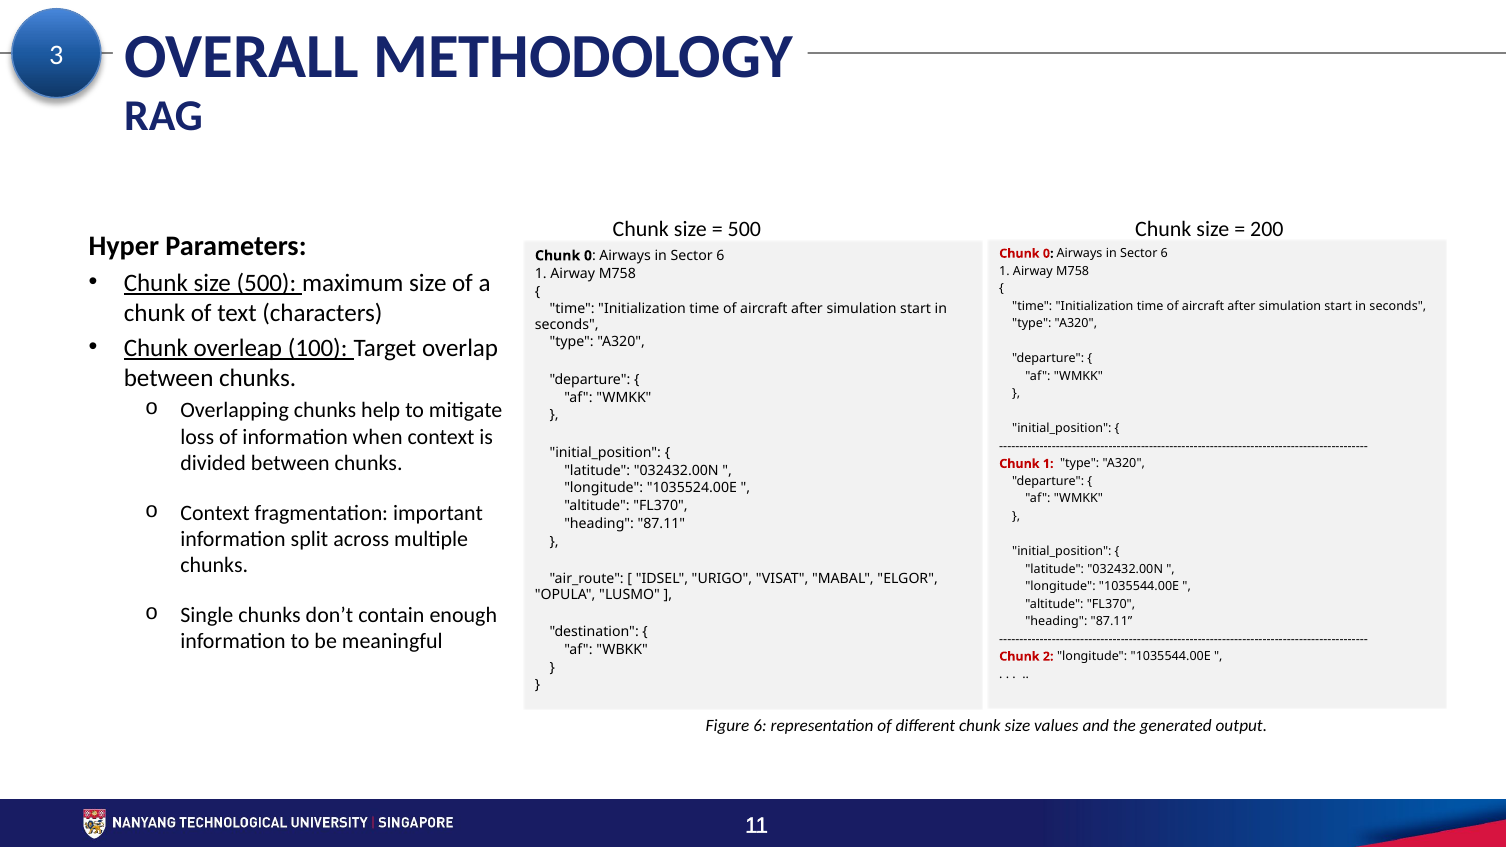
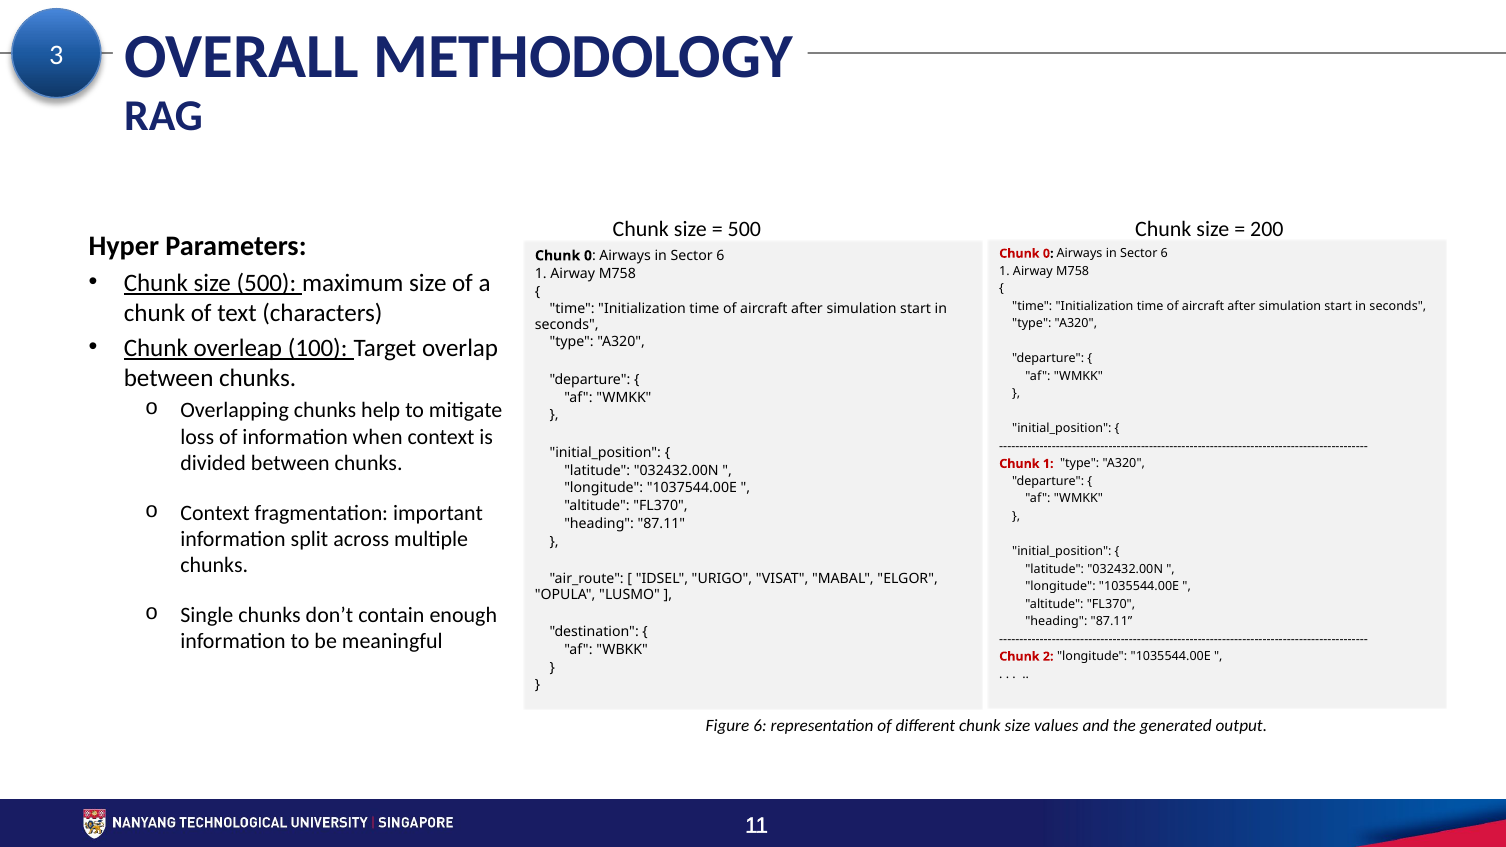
1035524.00E: 1035524.00E -> 1037544.00E (692, 488)
